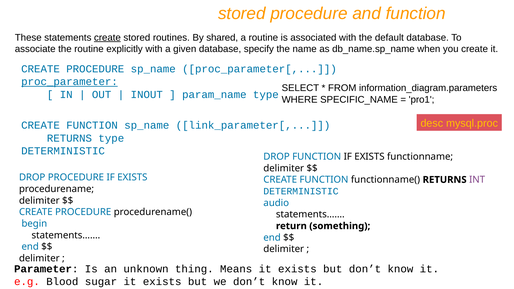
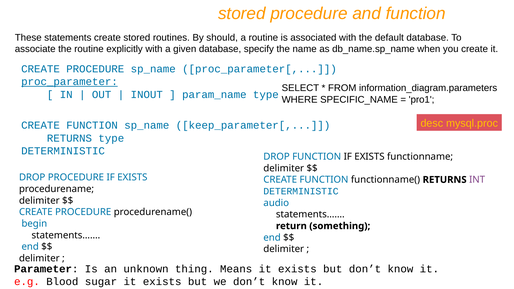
create underline: present -> none (107, 38)
shared: shared -> should (222, 38)
link_parameter[: link_parameter[ -> keep_parameter[ (253, 125)
